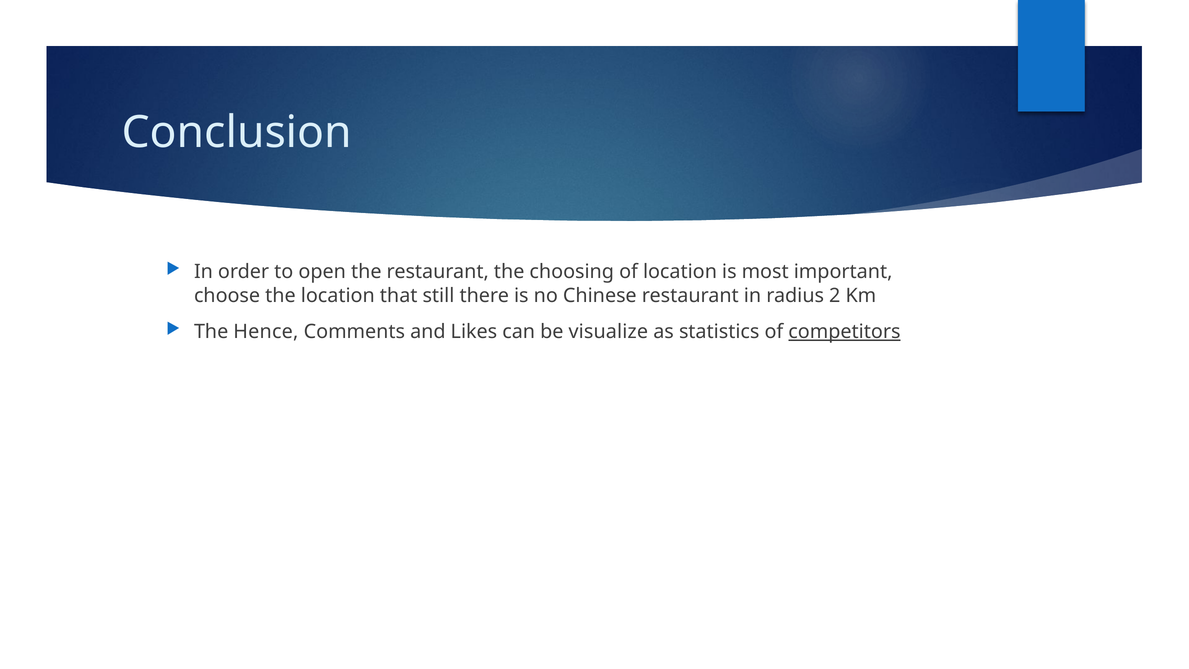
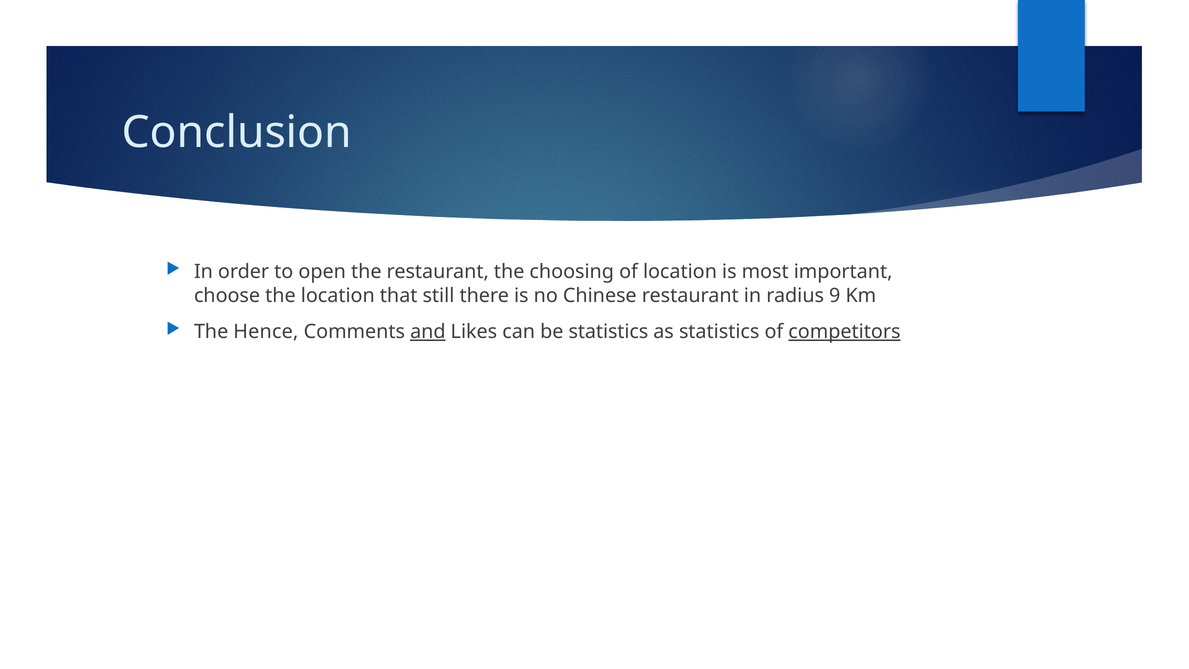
2: 2 -> 9 (835, 295)
and underline: none -> present (428, 332)
be visualize: visualize -> statistics (608, 332)
